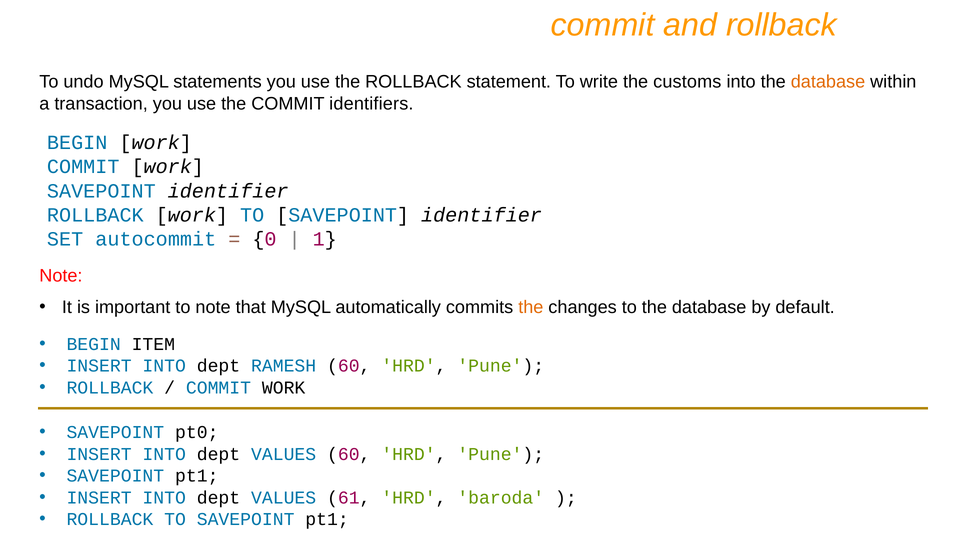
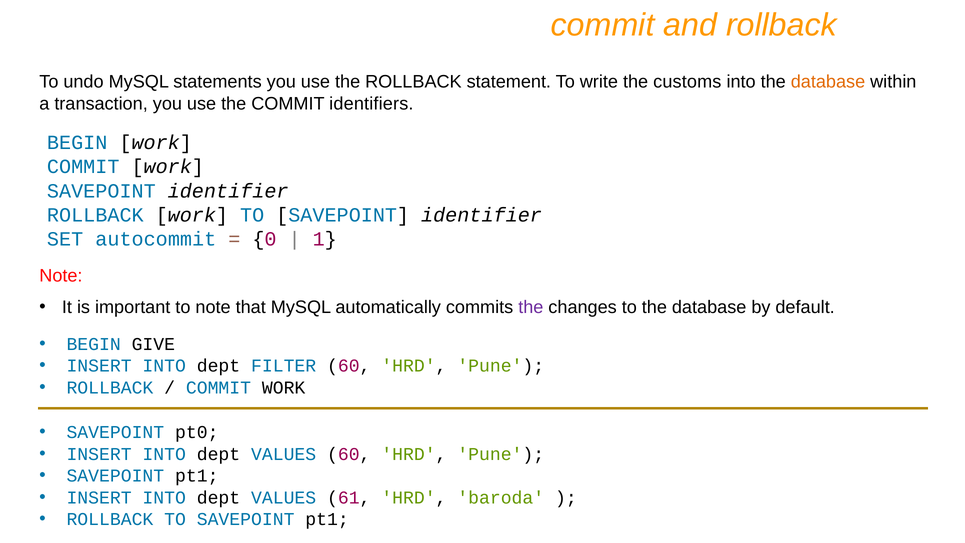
the colour: orange -> purple (531, 307)
ITEM: ITEM -> GIVE (153, 344)
RAMESH: RAMESH -> FILTER (284, 366)
